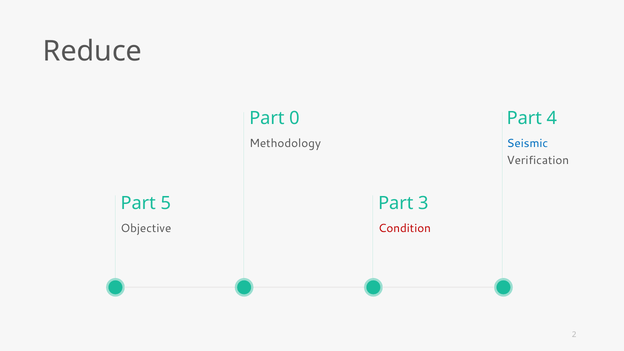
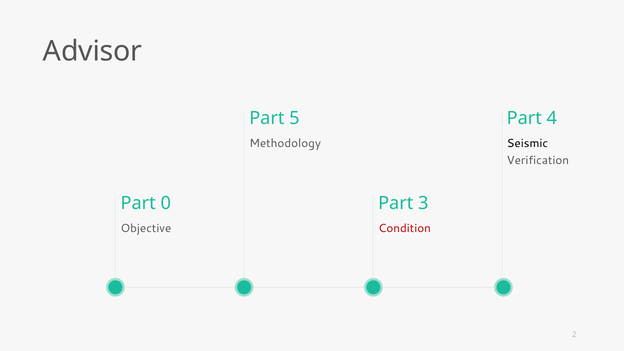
Reduce: Reduce -> Advisor (93, 51)
0: 0 -> 5 (294, 118)
Seismic colour: blue -> black (527, 143)
5: 5 -> 0 (166, 203)
